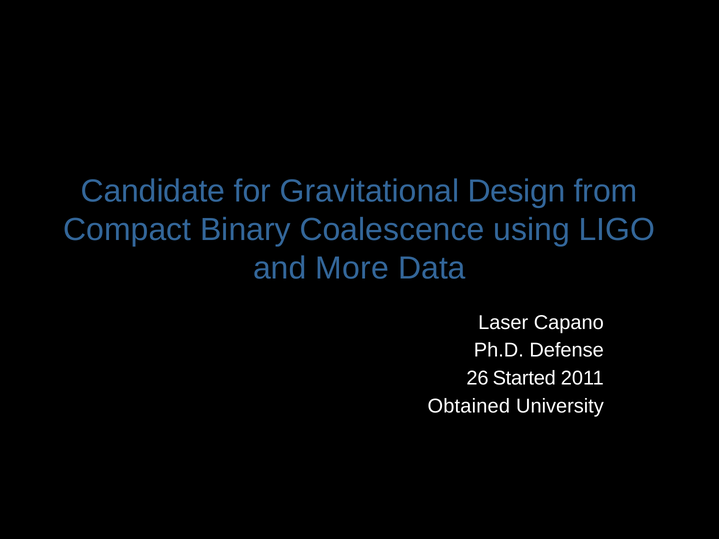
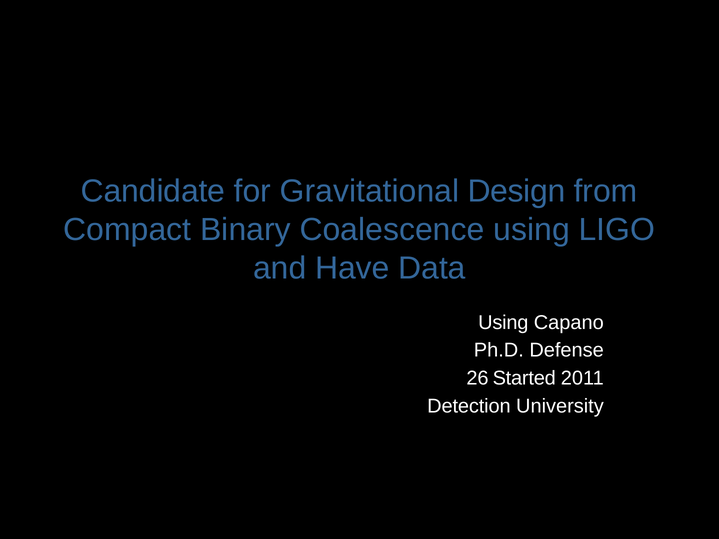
More: More -> Have (352, 268)
Laser: Laser -> Using (503, 323)
Obtained: Obtained -> Detection (469, 406)
